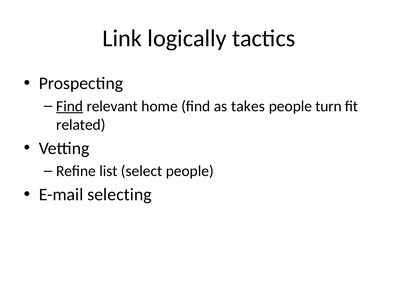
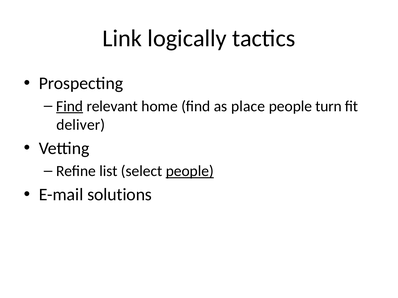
takes: takes -> place (248, 106)
related: related -> deliver (81, 125)
people underline: none -> present (190, 171)
selecting: selecting -> solutions (120, 195)
